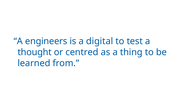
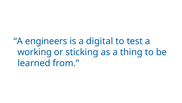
thought: thought -> working (35, 52)
centred: centred -> sticking (82, 52)
